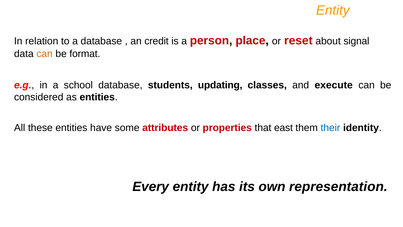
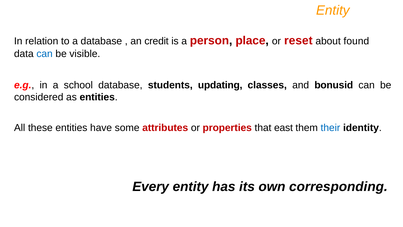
signal: signal -> found (356, 41)
can colour: orange -> blue (45, 54)
format: format -> visible (85, 54)
execute: execute -> bonusid (334, 85)
representation: representation -> corresponding (338, 187)
